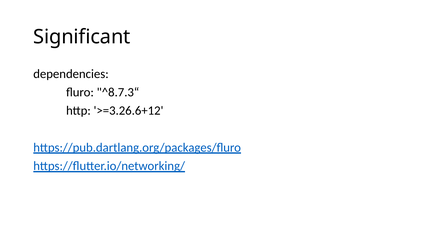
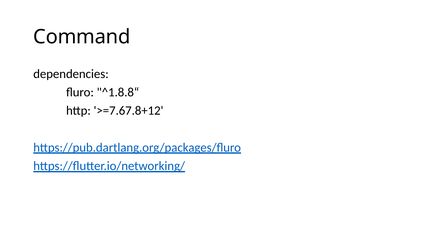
Significant: Significant -> Command (82, 37)
^8.7.3“: ^8.7.3“ -> ^1.8.8“ (118, 92)
>=3.26.6+12: >=3.26.6+12 -> >=7.67.8+12 (129, 111)
